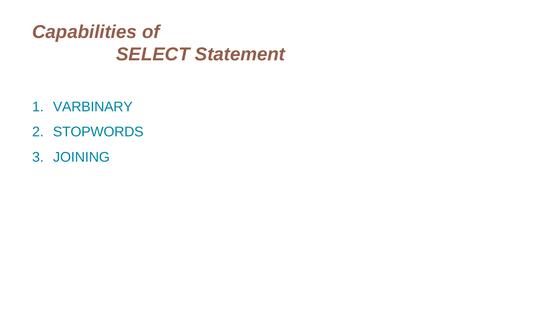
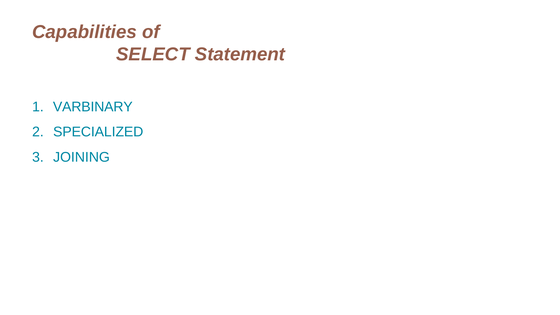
STOPWORDS: STOPWORDS -> SPECIALIZED (98, 132)
